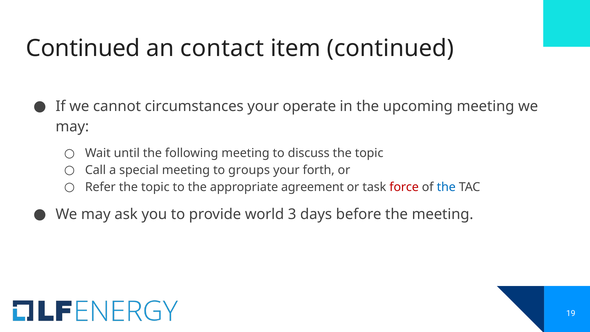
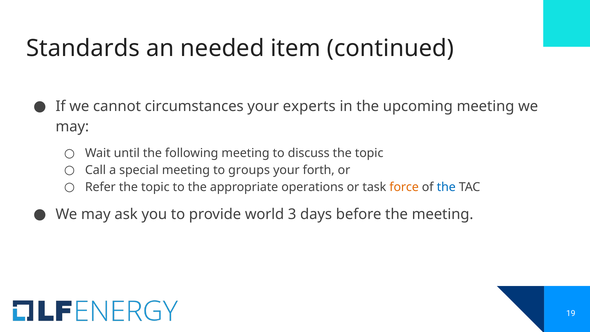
Continued: Continued -> Standards (83, 48)
contact: contact -> needed (222, 48)
operate: operate -> experts (309, 106)
agreement: agreement -> operations (312, 187)
force colour: red -> orange (404, 187)
